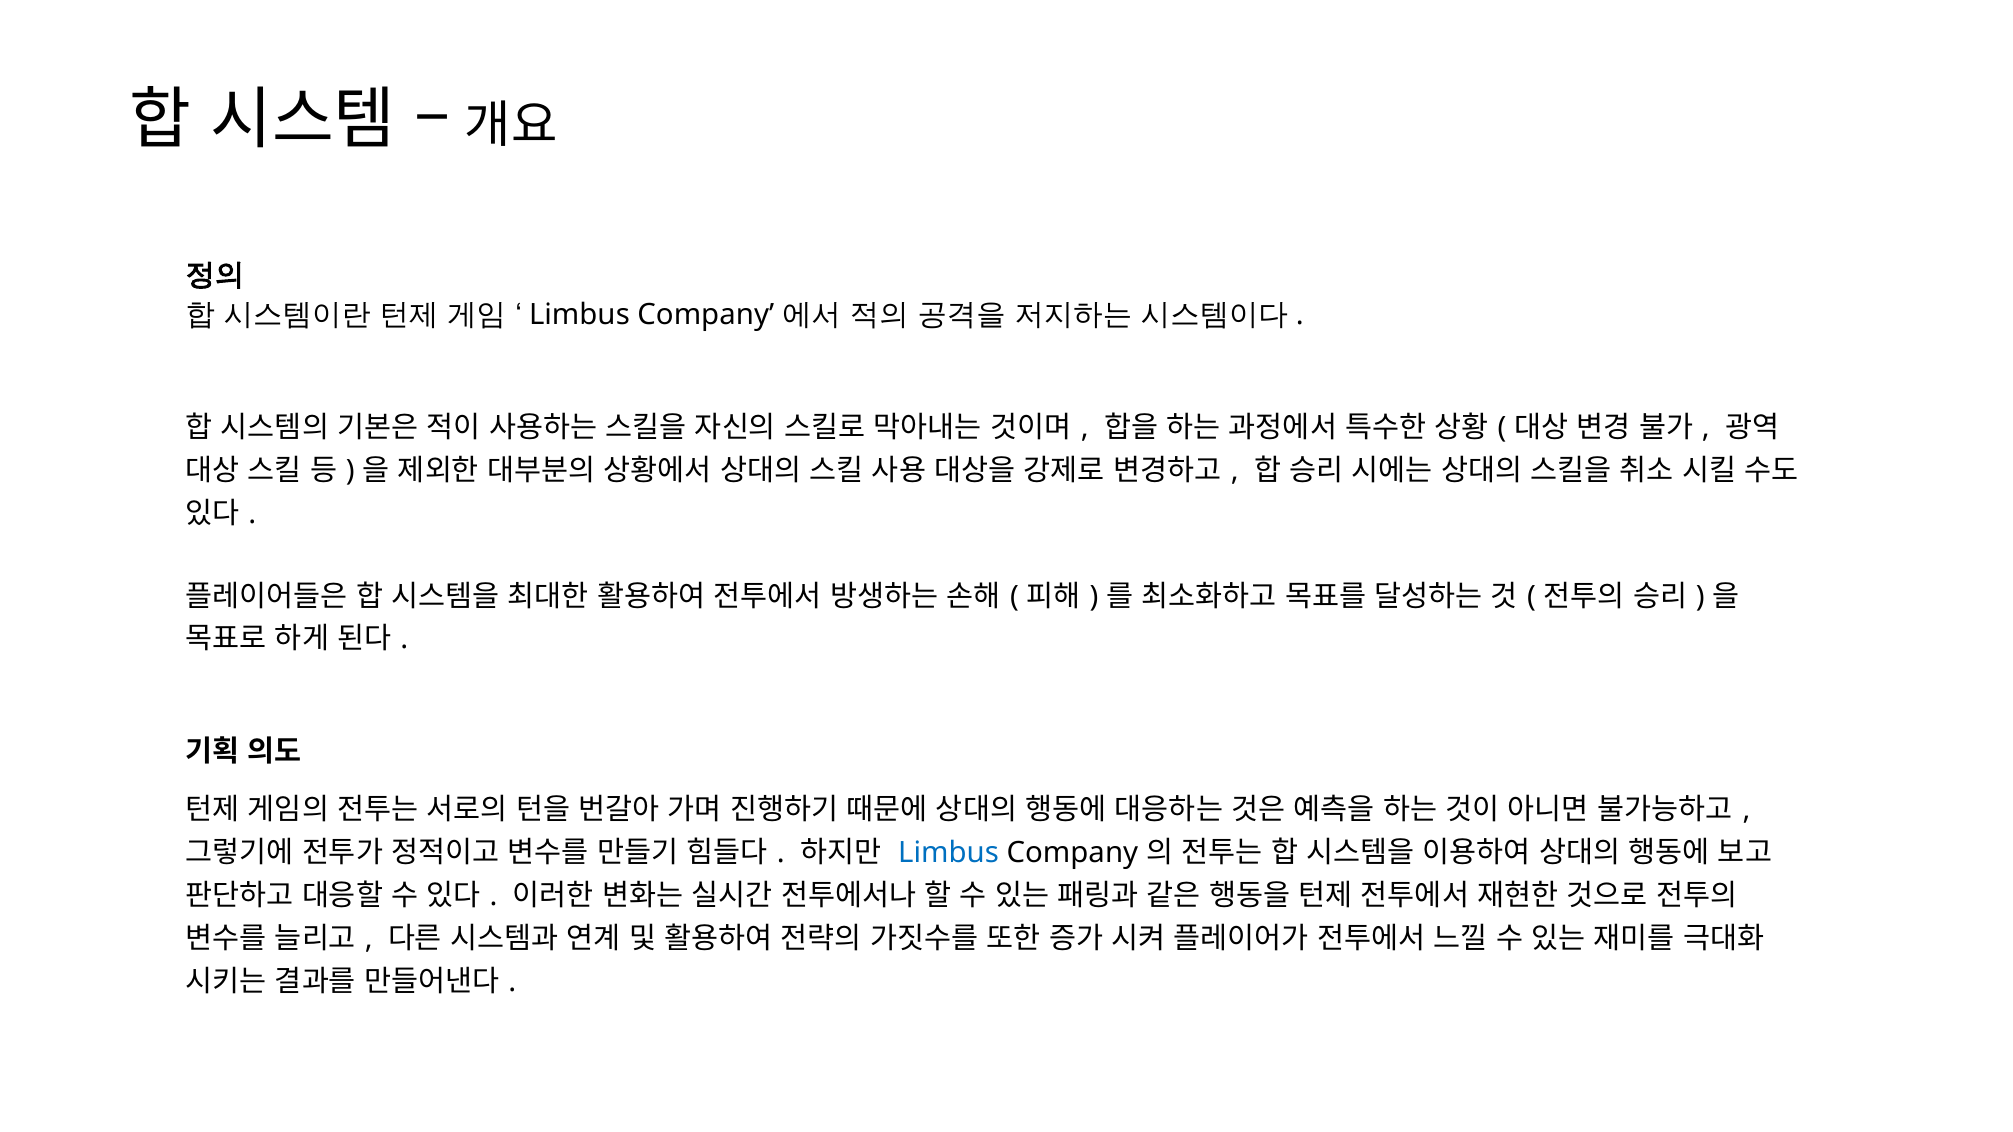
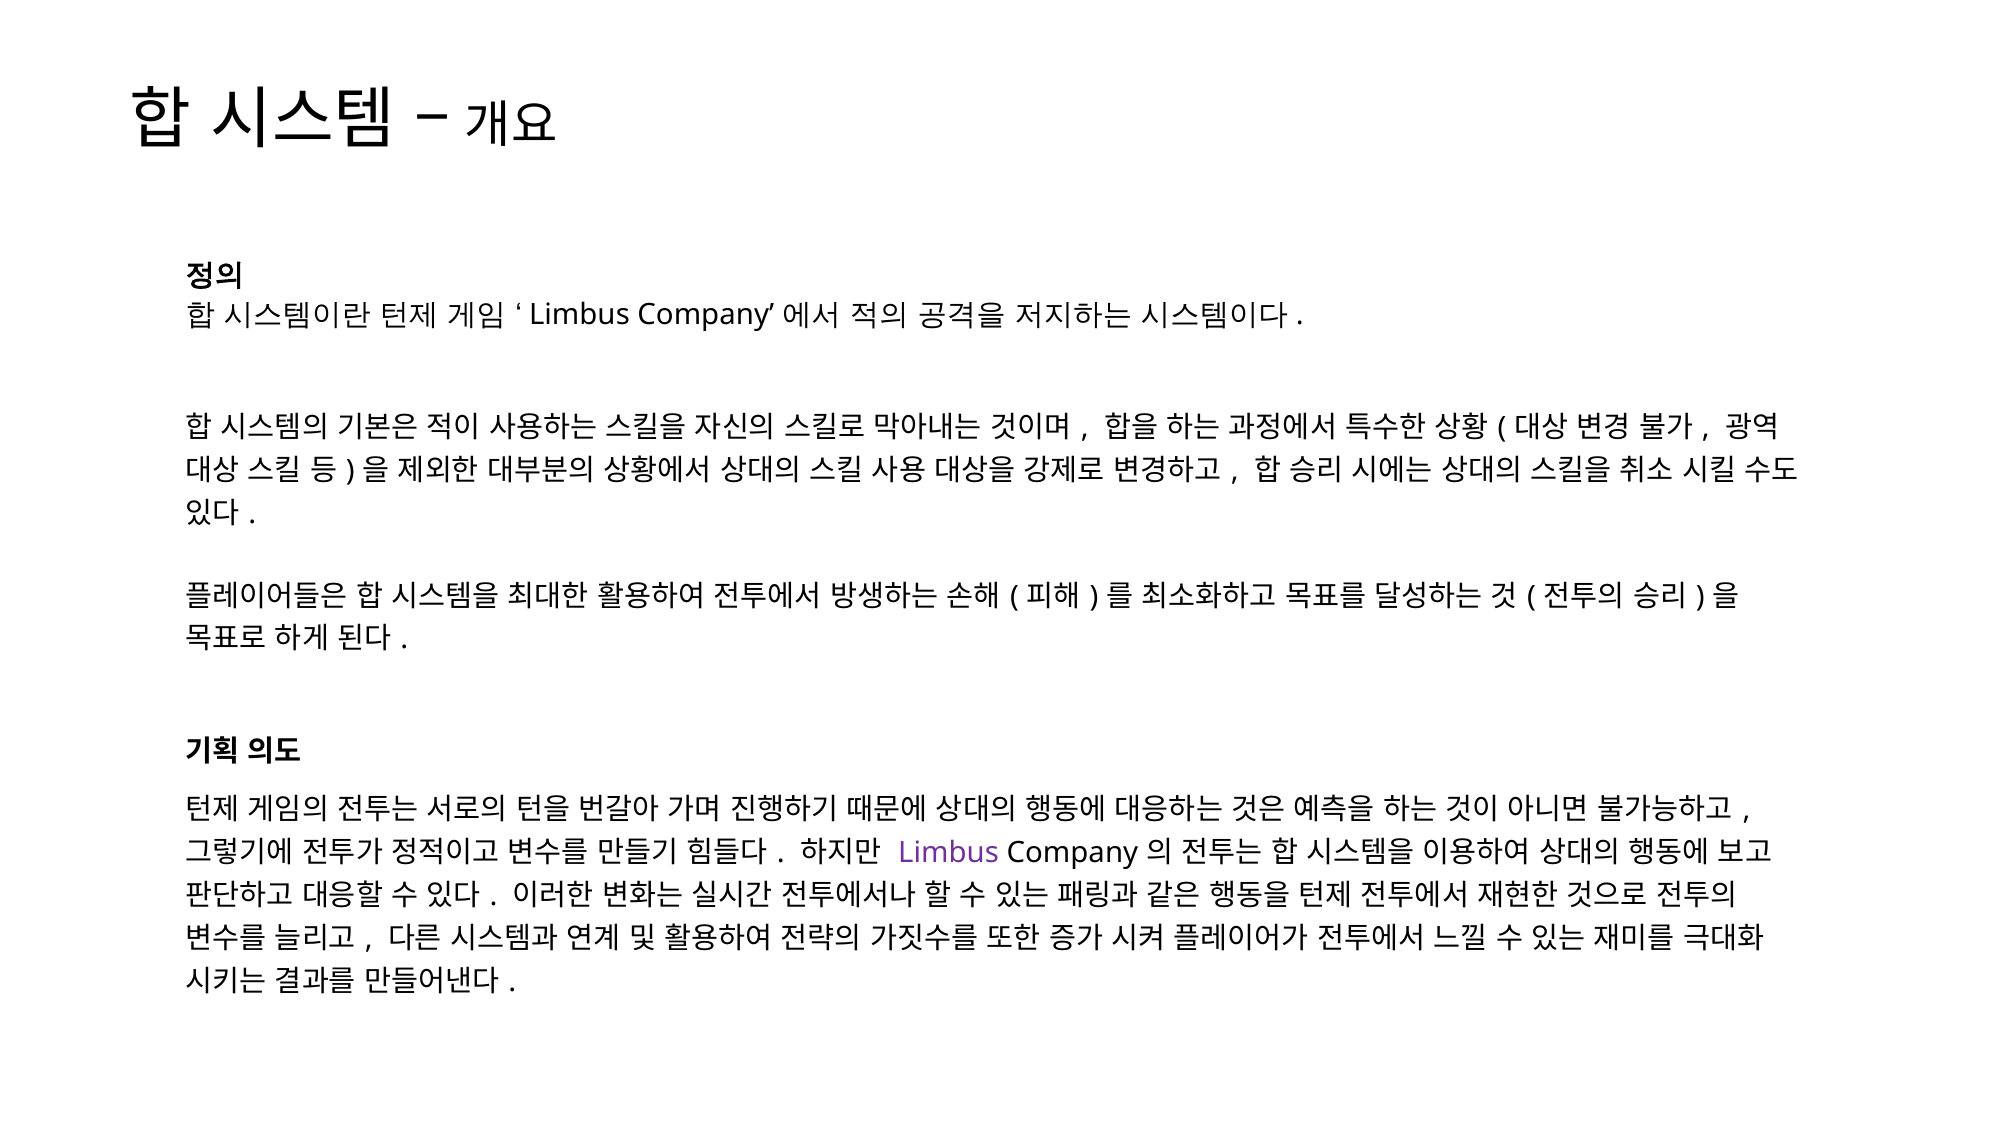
Limbus colour: blue -> purple (949, 853)
